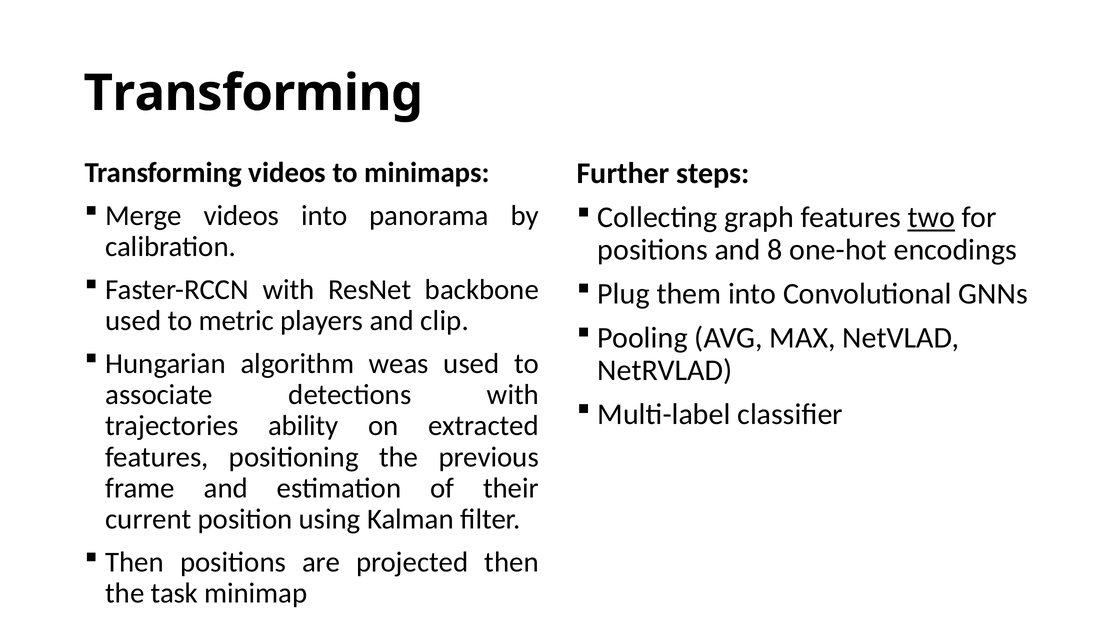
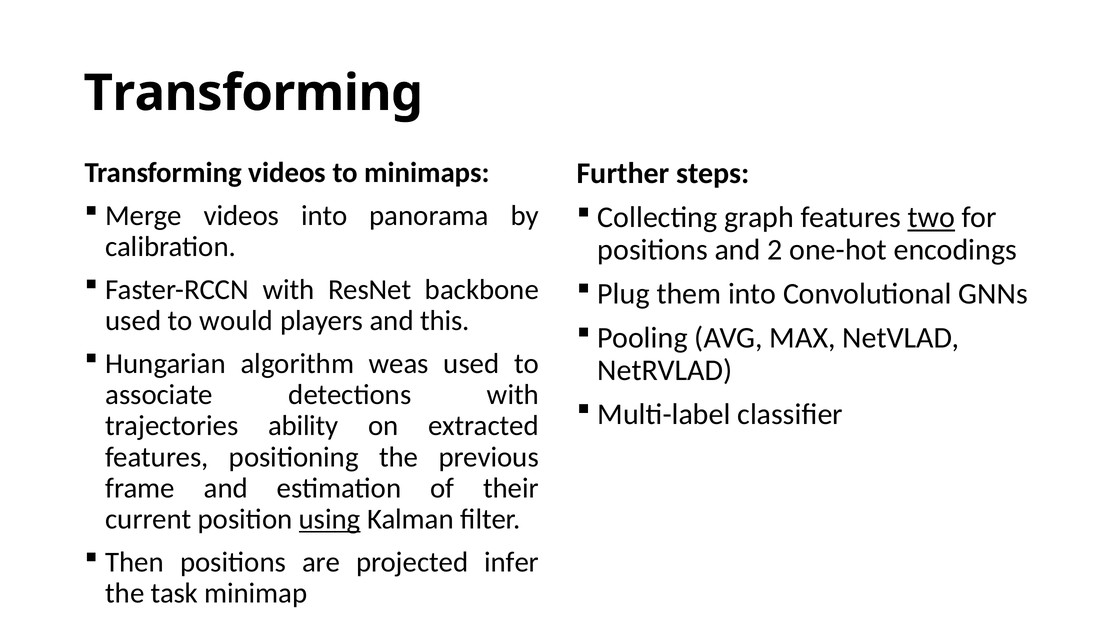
8: 8 -> 2 (775, 250)
metric: metric -> would (236, 321)
clip: clip -> this (445, 321)
using underline: none -> present (330, 519)
projected then: then -> infer (512, 562)
